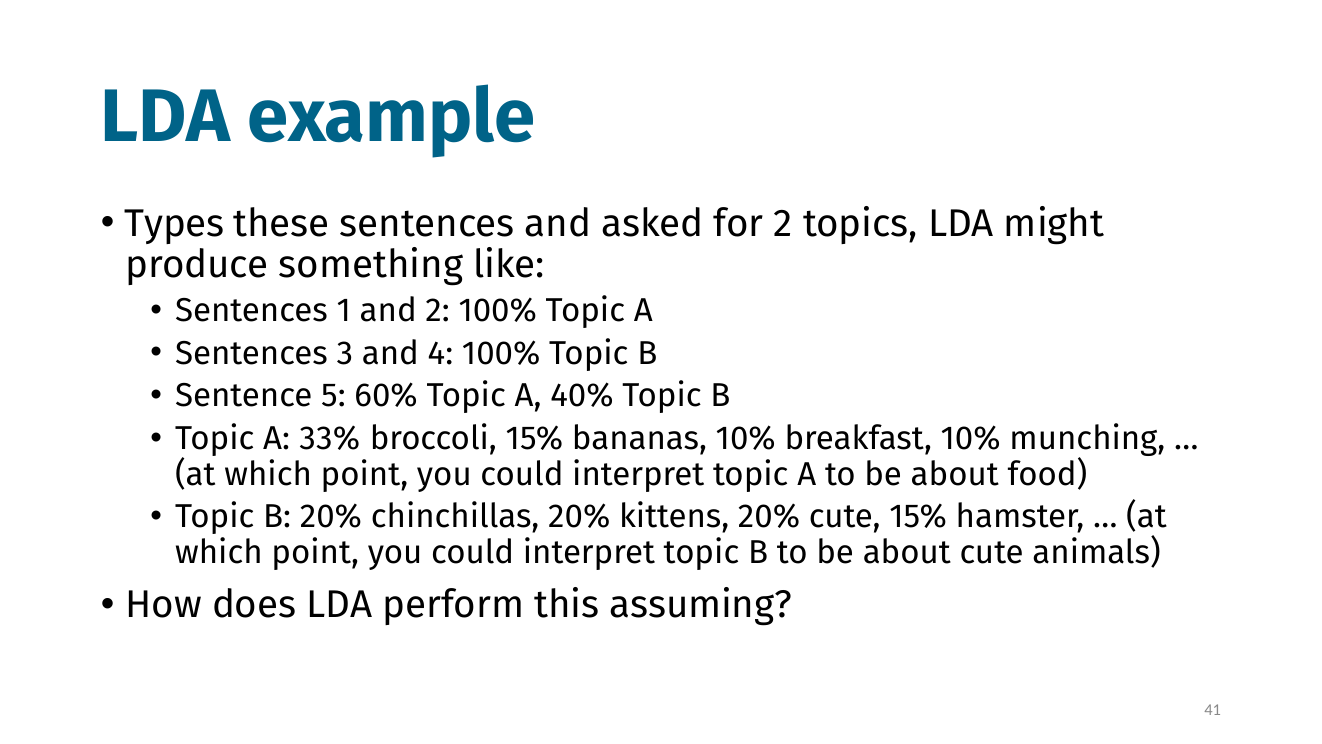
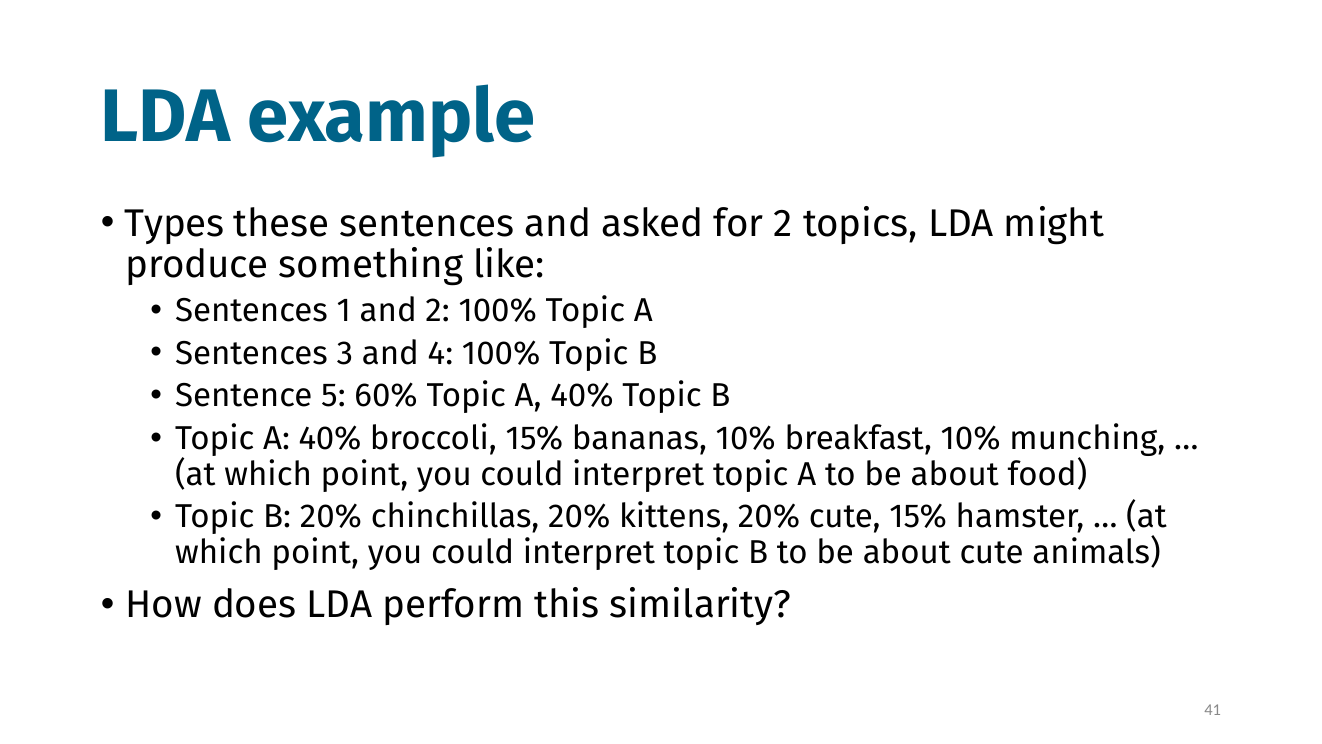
33%: 33% -> 40% (330, 438)
assuming: assuming -> similarity (701, 604)
